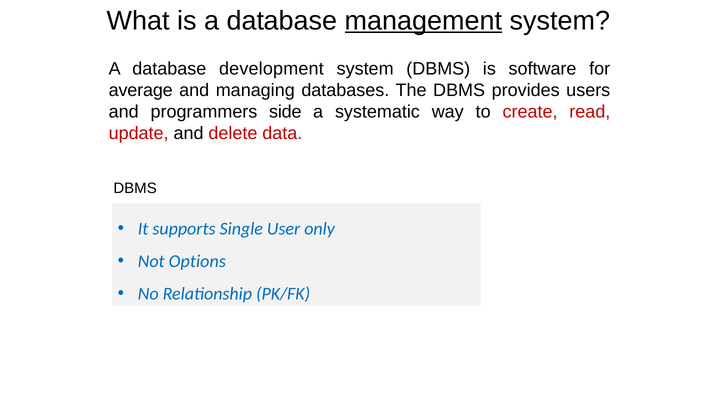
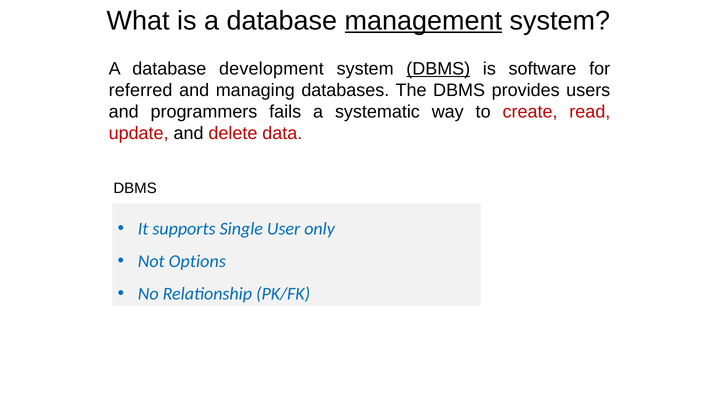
DBMS underline: none -> present (438, 69)
average: average -> referred (141, 90)
side: side -> fails (285, 112)
